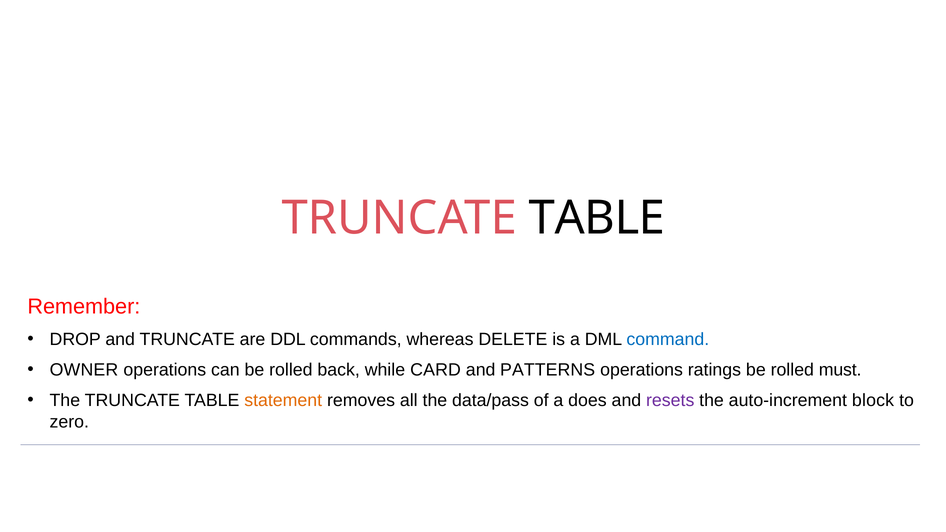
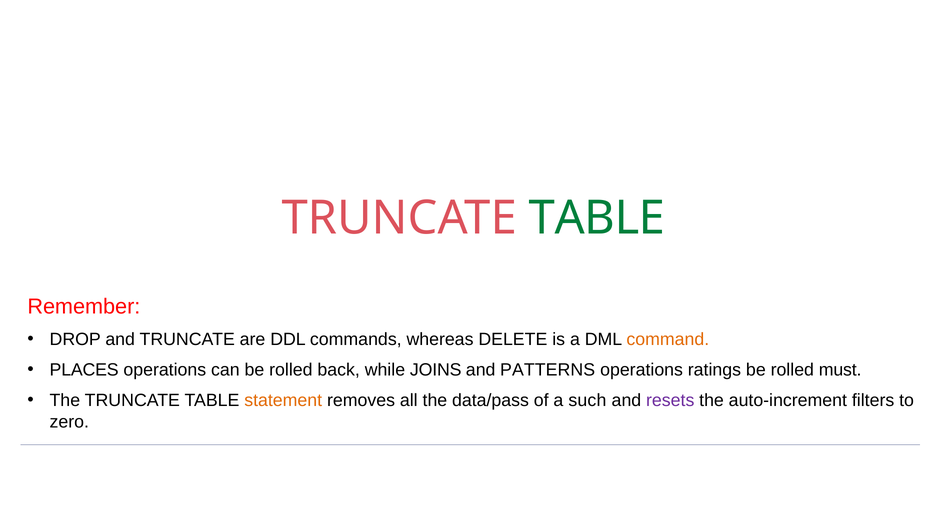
TABLE colour: black -> green (597, 218)
command colour: blue -> orange (668, 339)
OWNER: OWNER -> PLACES (84, 370)
CARD: CARD -> JOINS (436, 370)
does: does -> such (587, 401)
block: block -> filters (873, 401)
